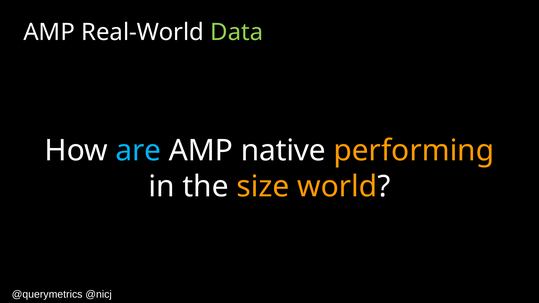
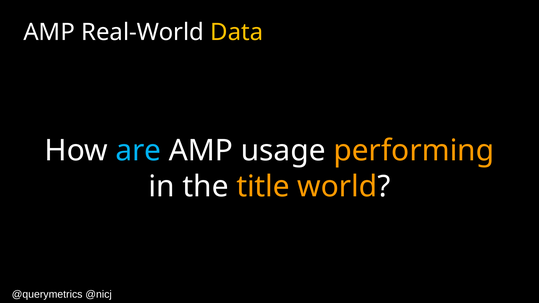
Data colour: light green -> yellow (237, 32)
native: native -> usage (283, 151)
size: size -> title (263, 187)
